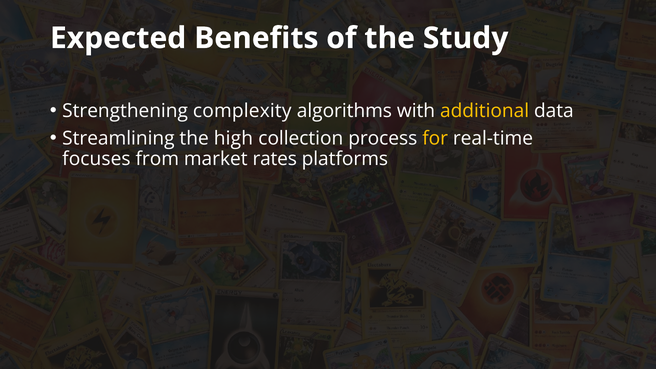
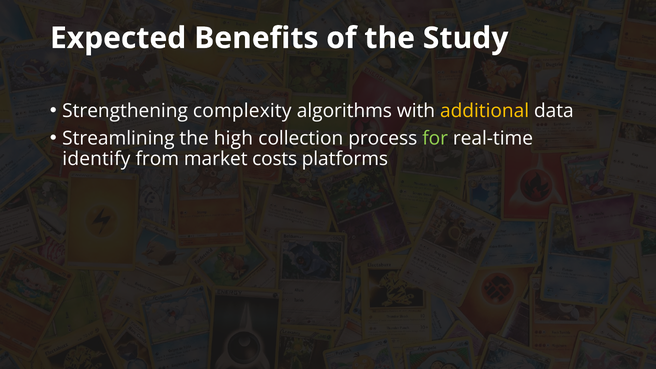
for colour: yellow -> light green (435, 138)
focuses: focuses -> identify (96, 159)
rates: rates -> costs (275, 159)
